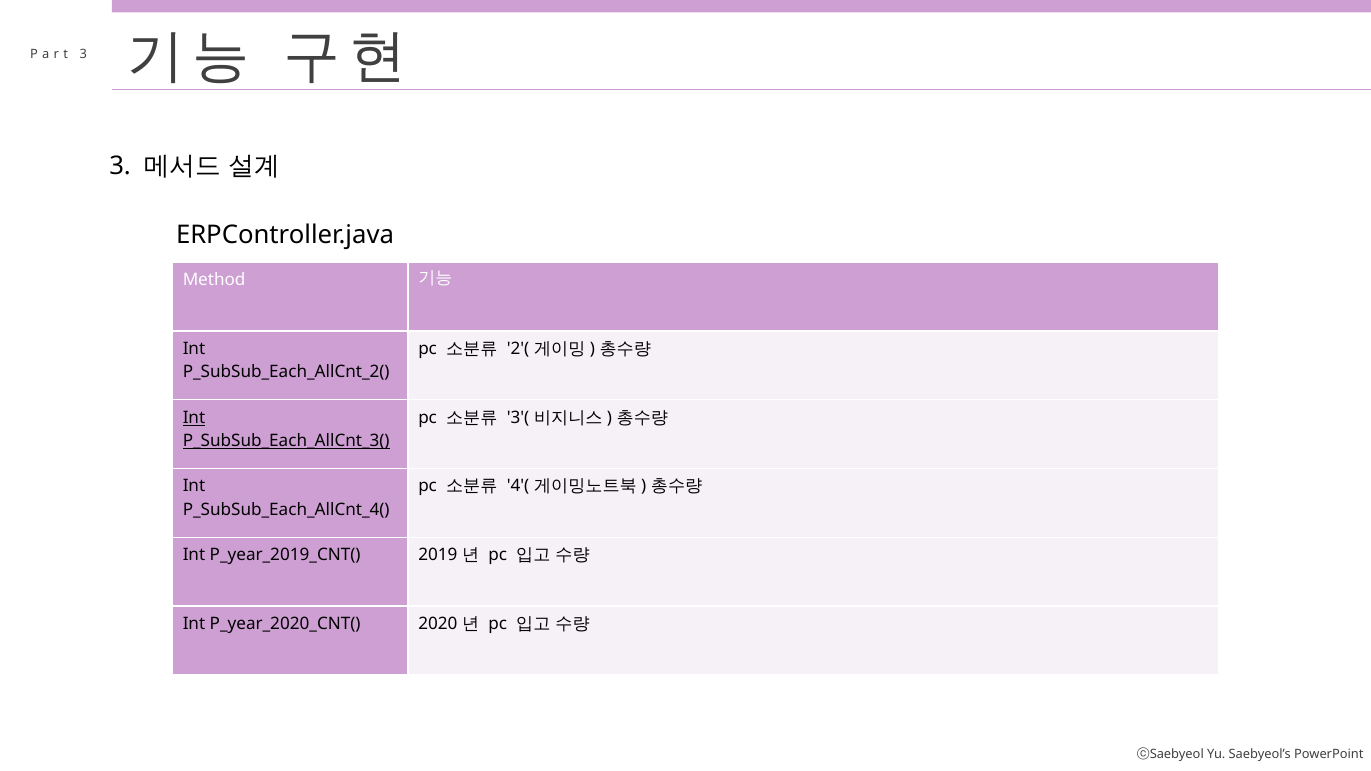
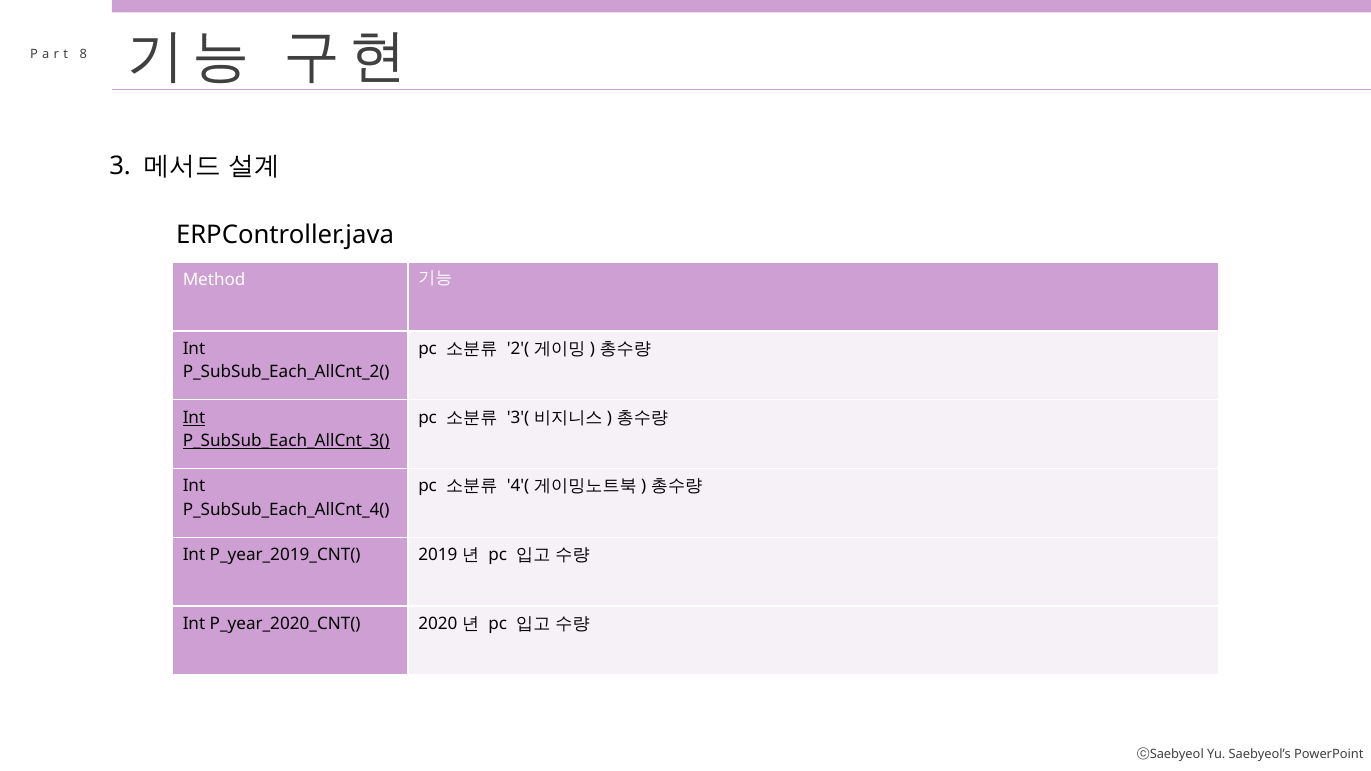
3: 3 -> 8 (83, 54)
